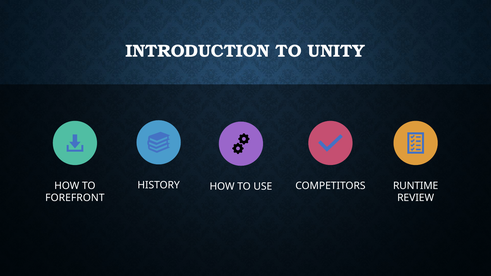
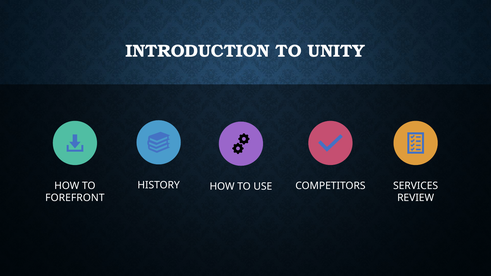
RUNTIME: RUNTIME -> SERVICES (416, 186)
